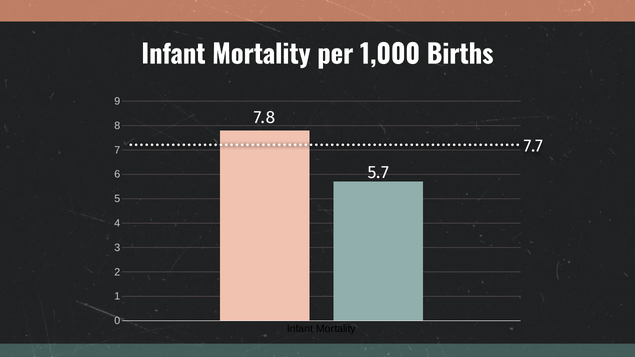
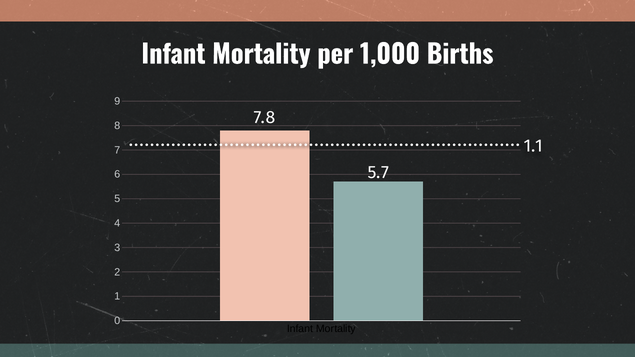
7.7: 7.7 -> 1.1 (533, 146)
